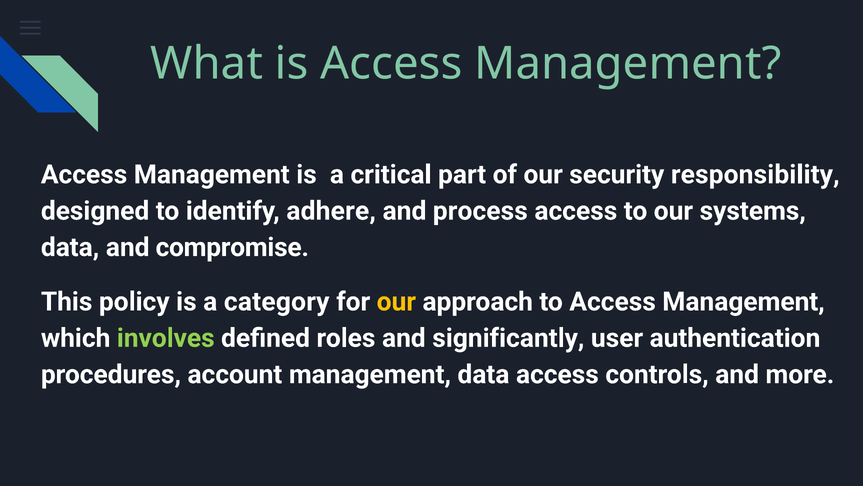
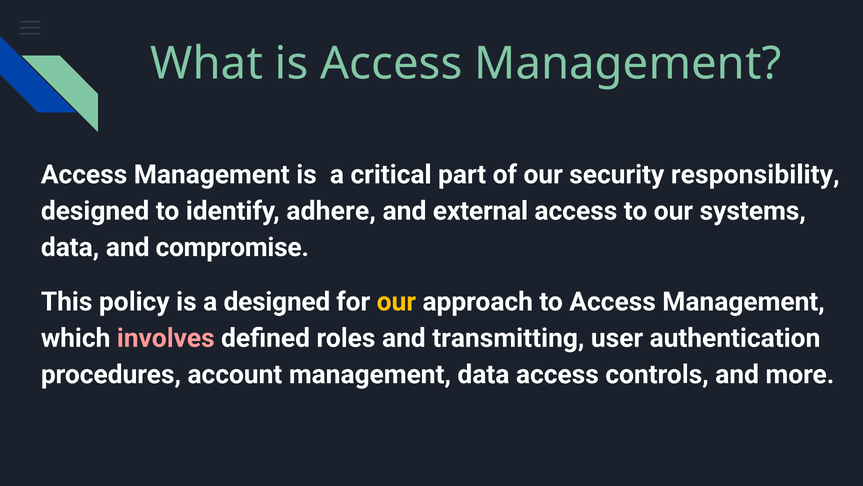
process: process -> external (480, 211)
a category: category -> designed (277, 301)
involves colour: light green -> pink (166, 338)
significantly: significantly -> transmitting (508, 338)
